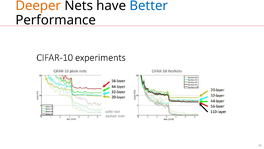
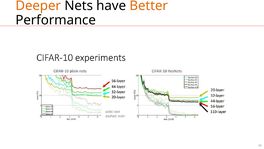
Better colour: blue -> orange (149, 6)
